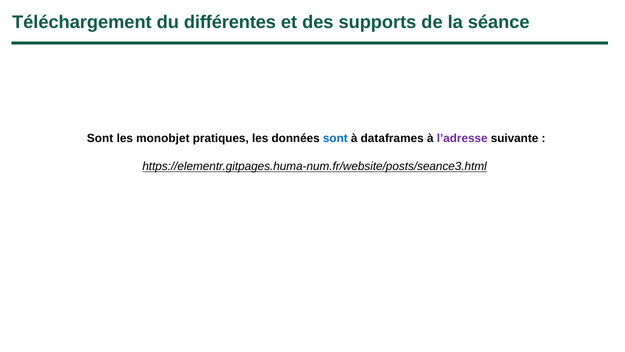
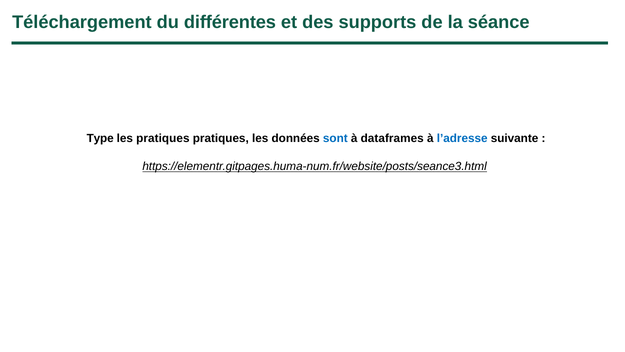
Sont: Sont -> Type (100, 138)
les monobjet: monobjet -> pratiques (163, 138)
l’adresse colour: purple -> blue (462, 138)
